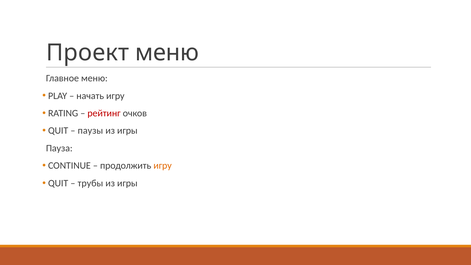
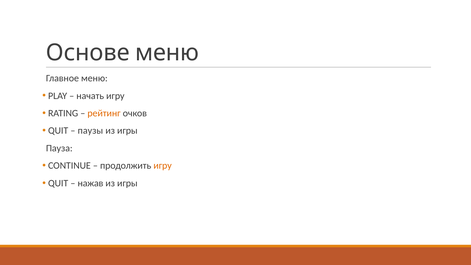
Проект: Проект -> Основе (88, 53)
рейтинг colour: red -> orange (104, 113)
трубы: трубы -> нажав (90, 183)
